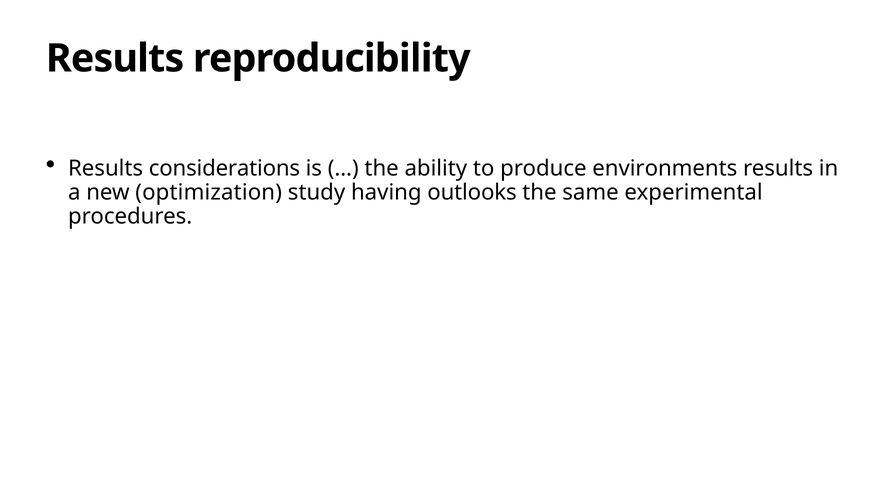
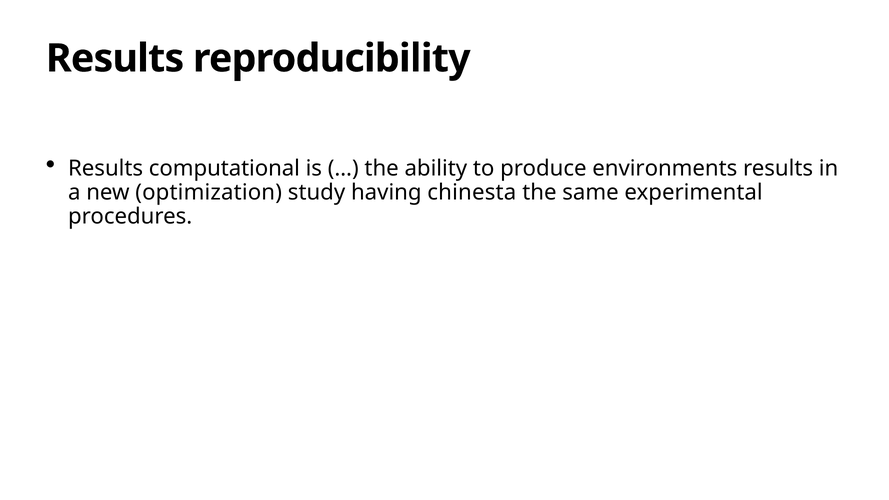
considerations: considerations -> computational (224, 169)
outlooks: outlooks -> chinesta (472, 193)
